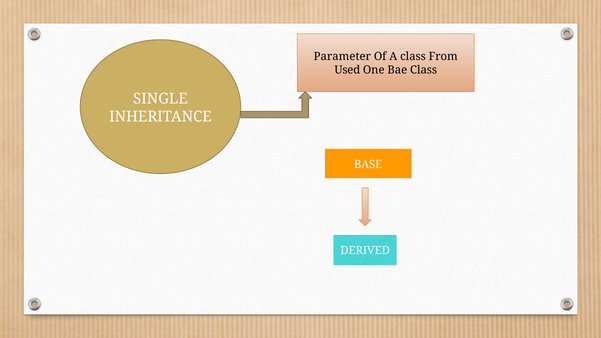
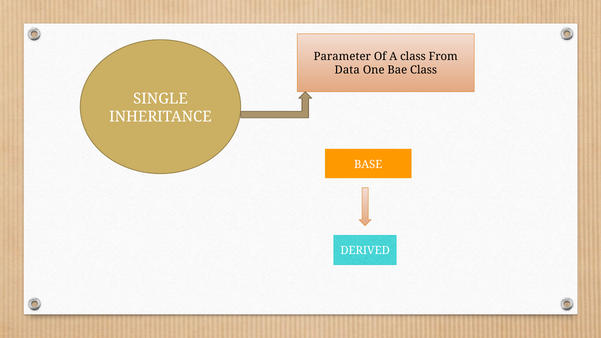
Used: Used -> Data (347, 70)
